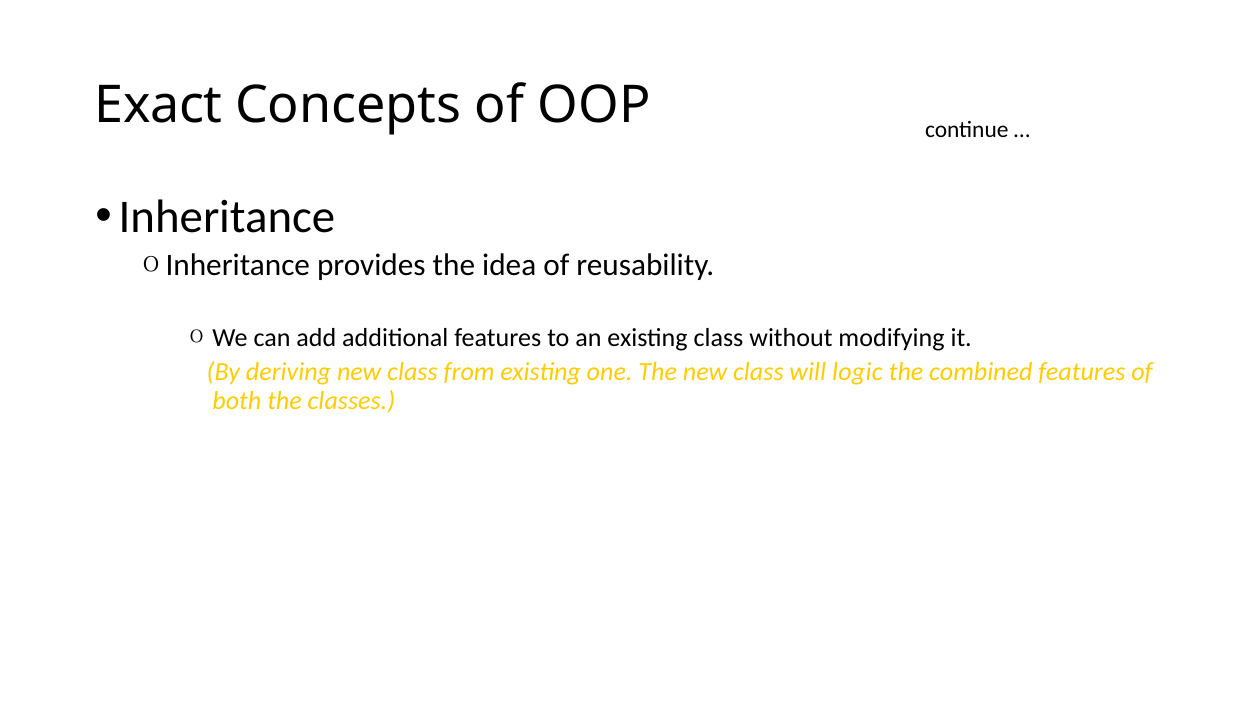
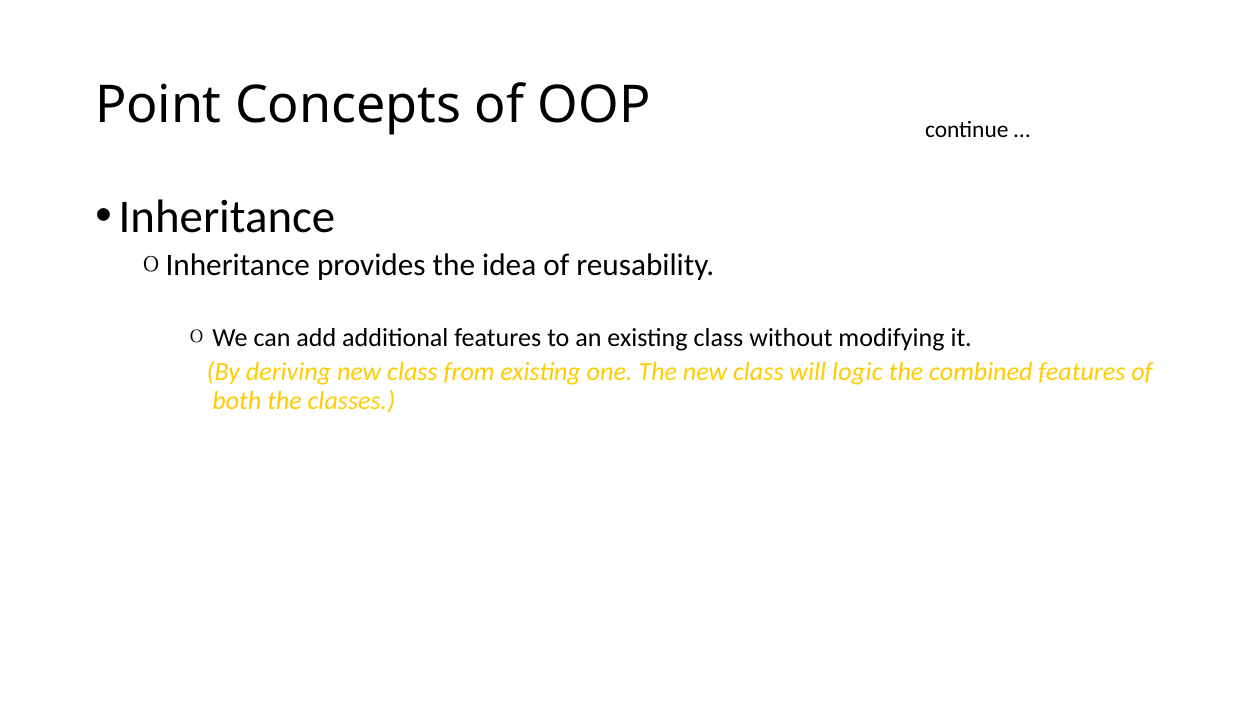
Exact: Exact -> Point (159, 105)
